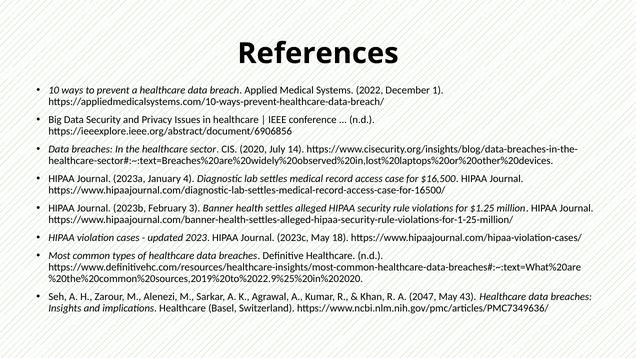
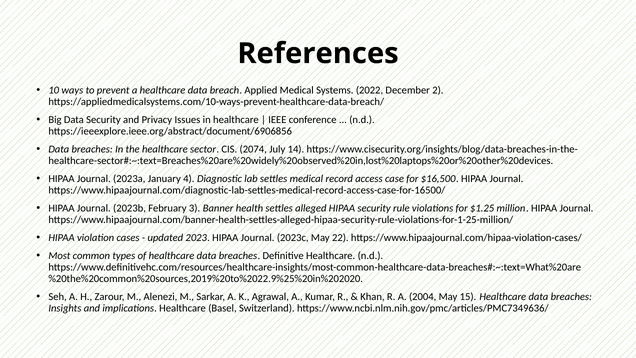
1: 1 -> 2 (438, 90)
2020: 2020 -> 2074 (253, 149)
18: 18 -> 22 (340, 238)
2047: 2047 -> 2004 (423, 297)
43: 43 -> 15 (468, 297)
